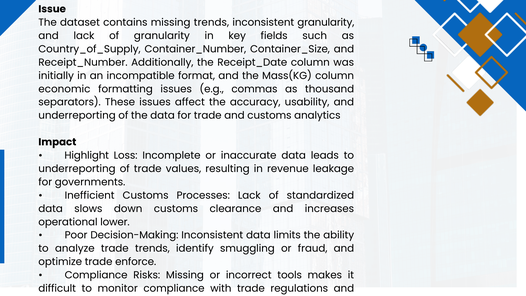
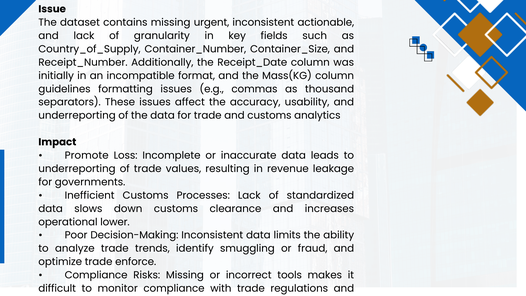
missing trends: trends -> urgent (211, 22)
inconsistent granularity: granularity -> actionable (326, 22)
economic: economic -> guidelines (64, 89)
Highlight: Highlight -> Promote (87, 155)
